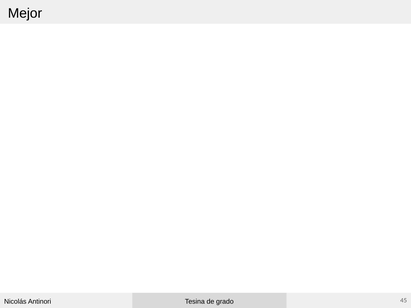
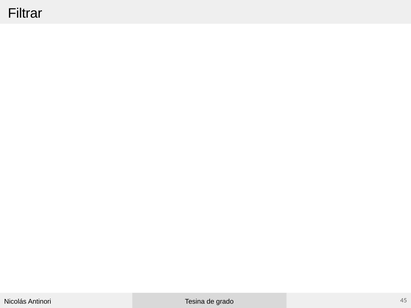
Mejor: Mejor -> Filtrar (25, 13)
